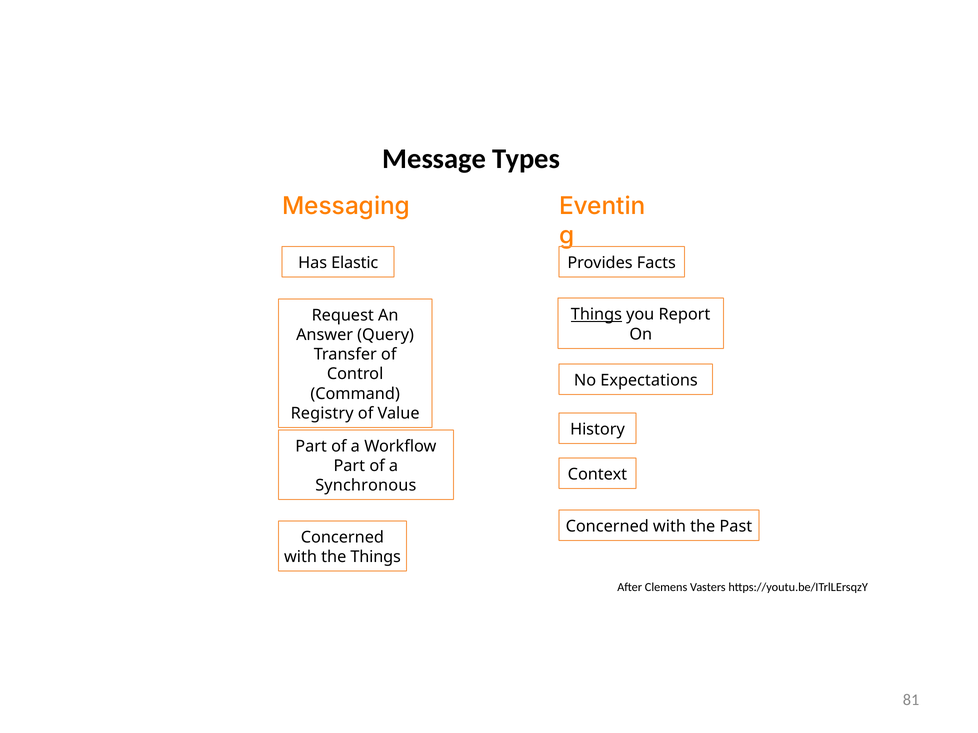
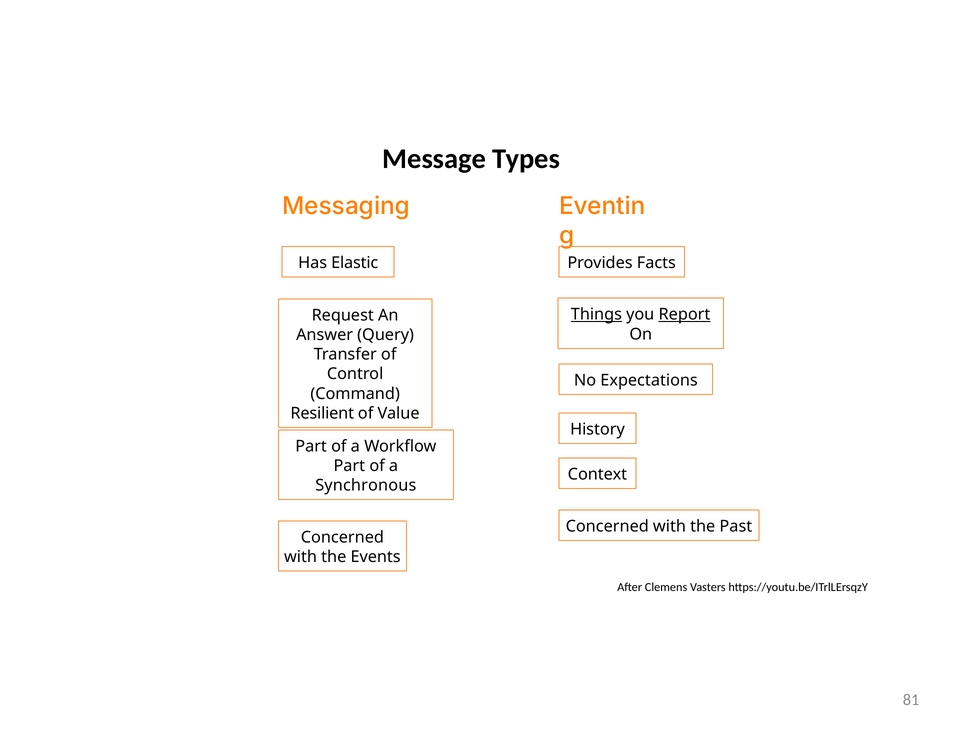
Report underline: none -> present (684, 315)
Registry: Registry -> Resilient (322, 413)
the Things: Things -> Events (376, 557)
